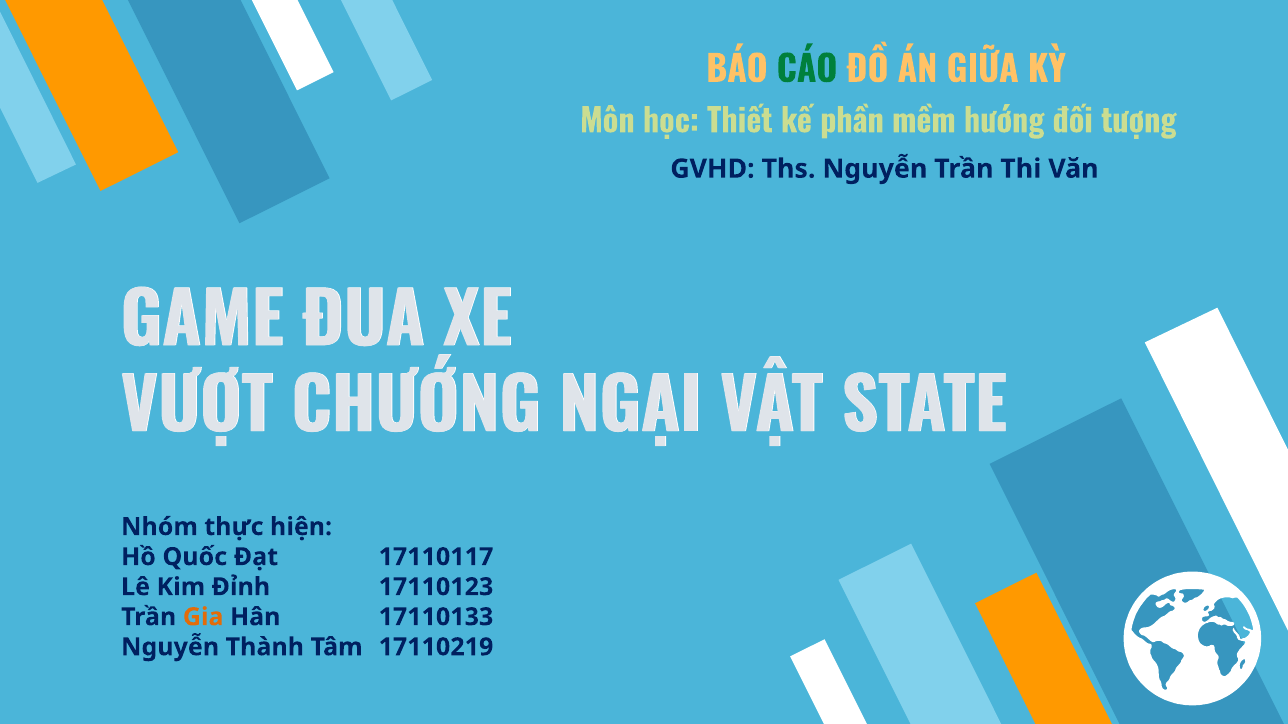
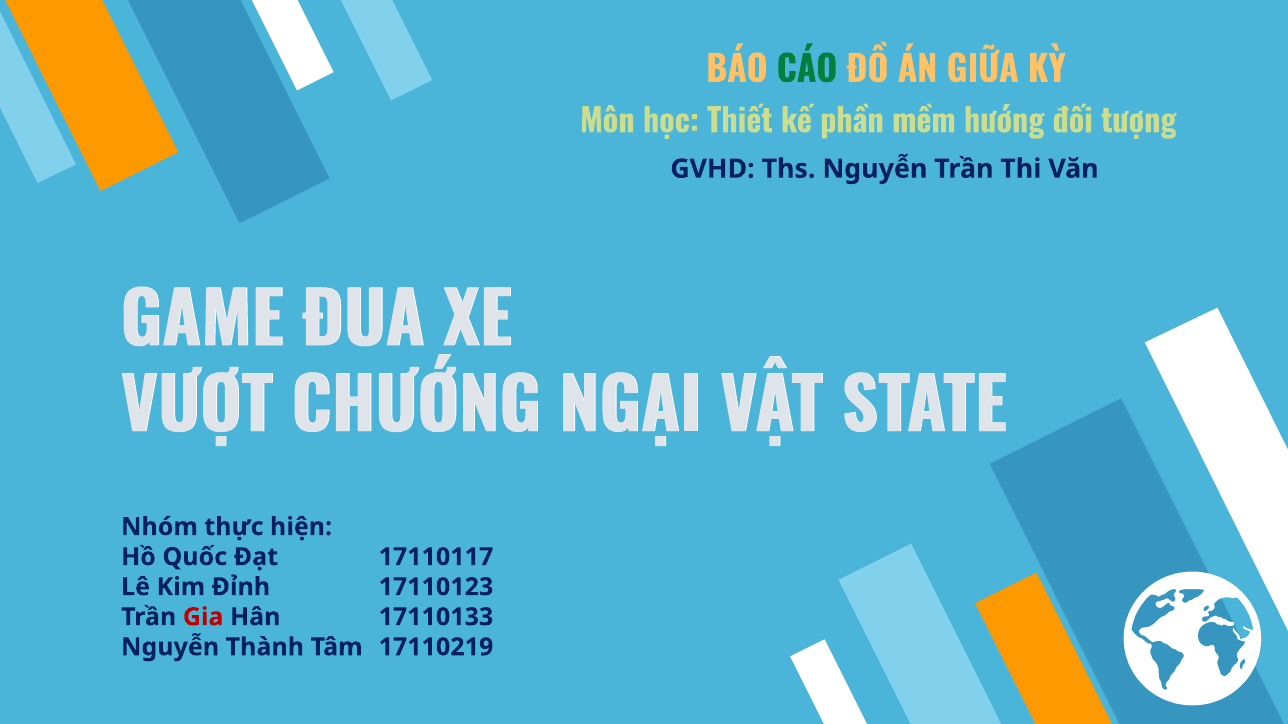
Gia colour: orange -> red (203, 617)
